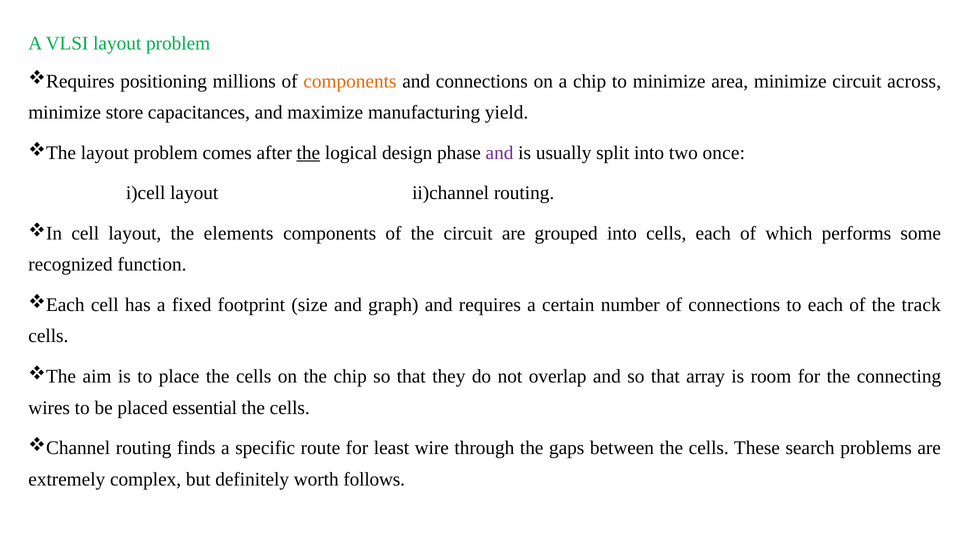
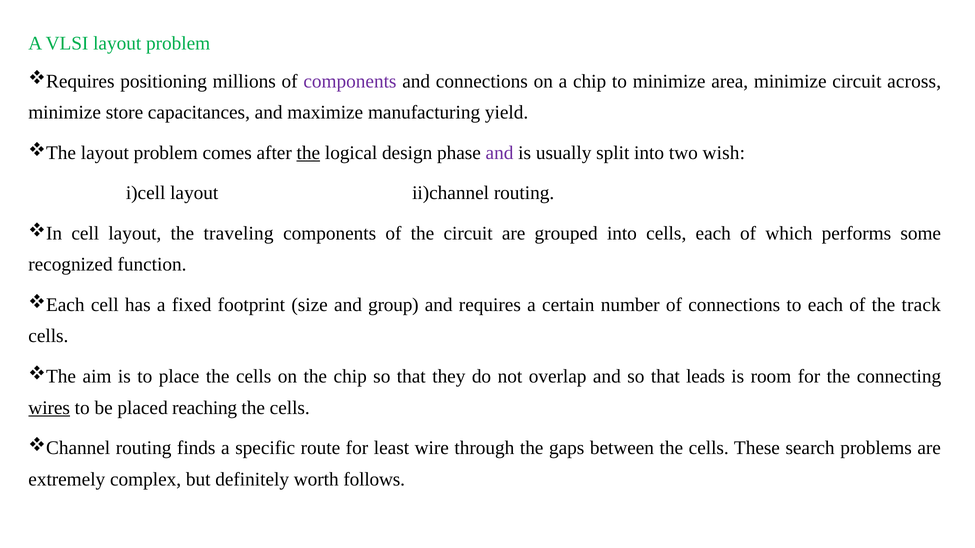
components colour: orange -> purple (350, 81)
once: once -> wish (724, 153)
elements: elements -> traveling (239, 234)
graph: graph -> group (393, 305)
array: array -> leads (706, 377)
wires underline: none -> present (49, 408)
essential: essential -> reaching (205, 408)
